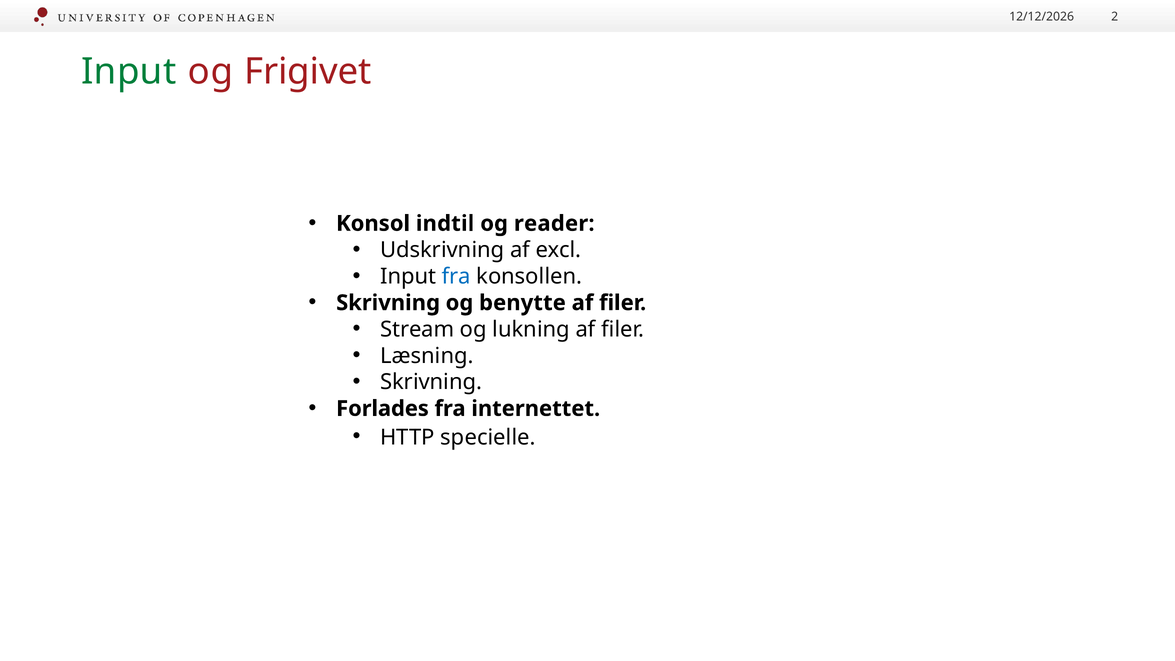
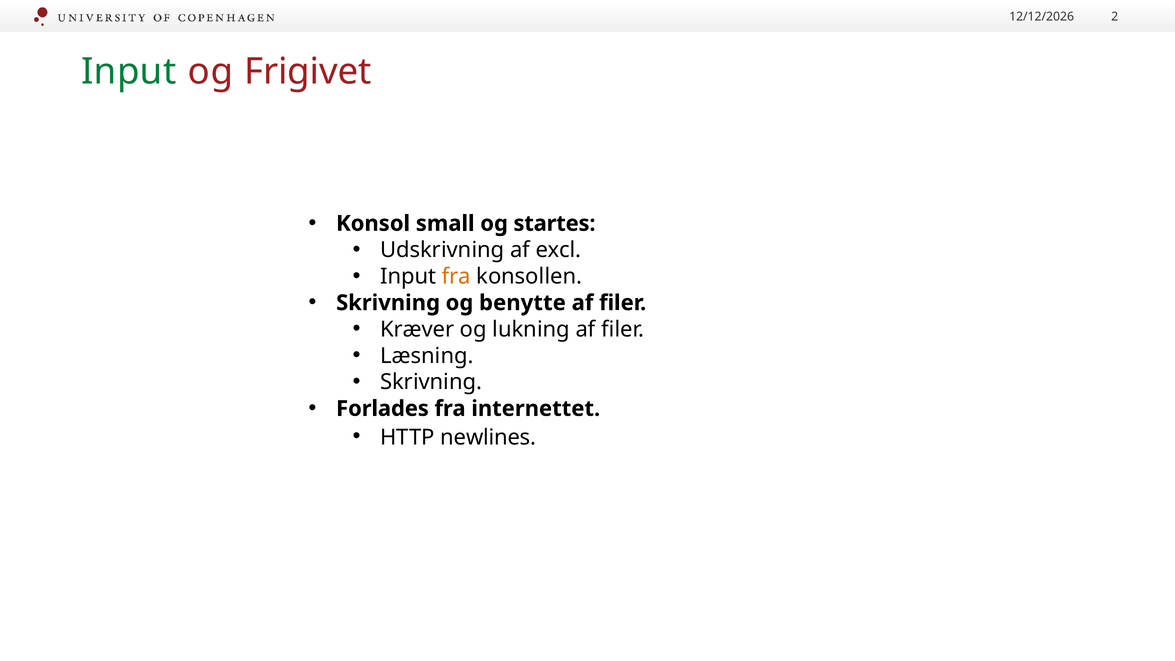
indtil: indtil -> small (445, 224)
reader: reader -> startes (555, 224)
fra colour: blue -> orange (456, 276)
Stream: Stream -> Kræver (417, 329)
specielle: specielle -> newlines (488, 437)
